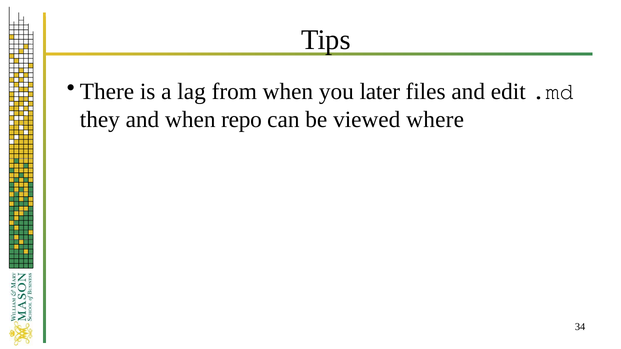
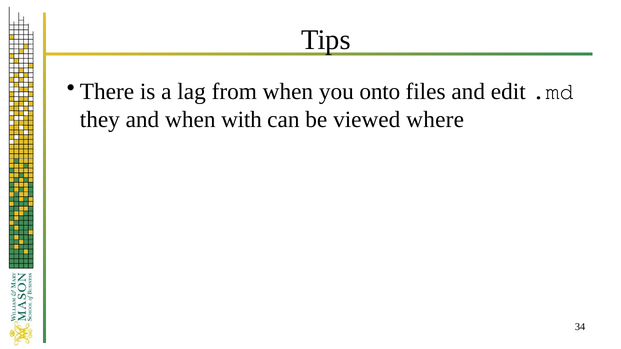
later: later -> onto (380, 92)
repo: repo -> with (241, 120)
